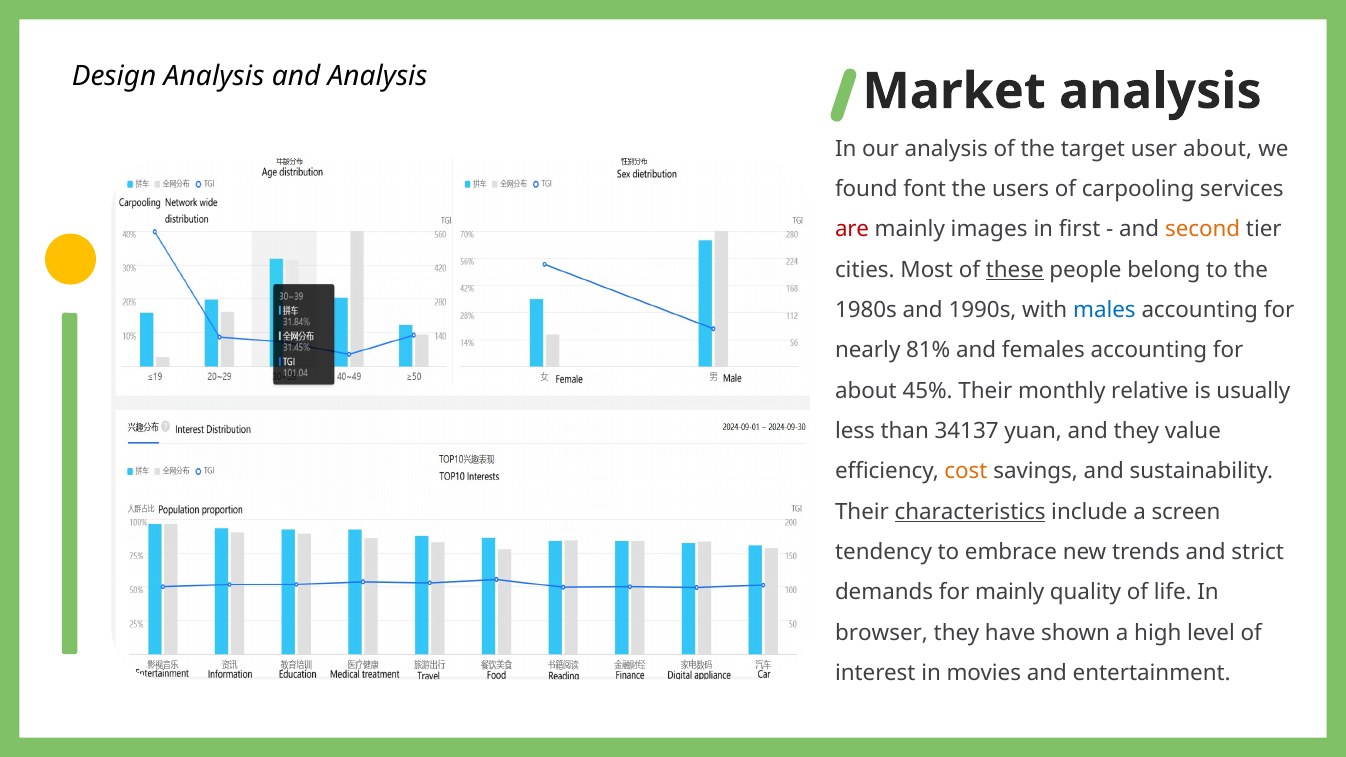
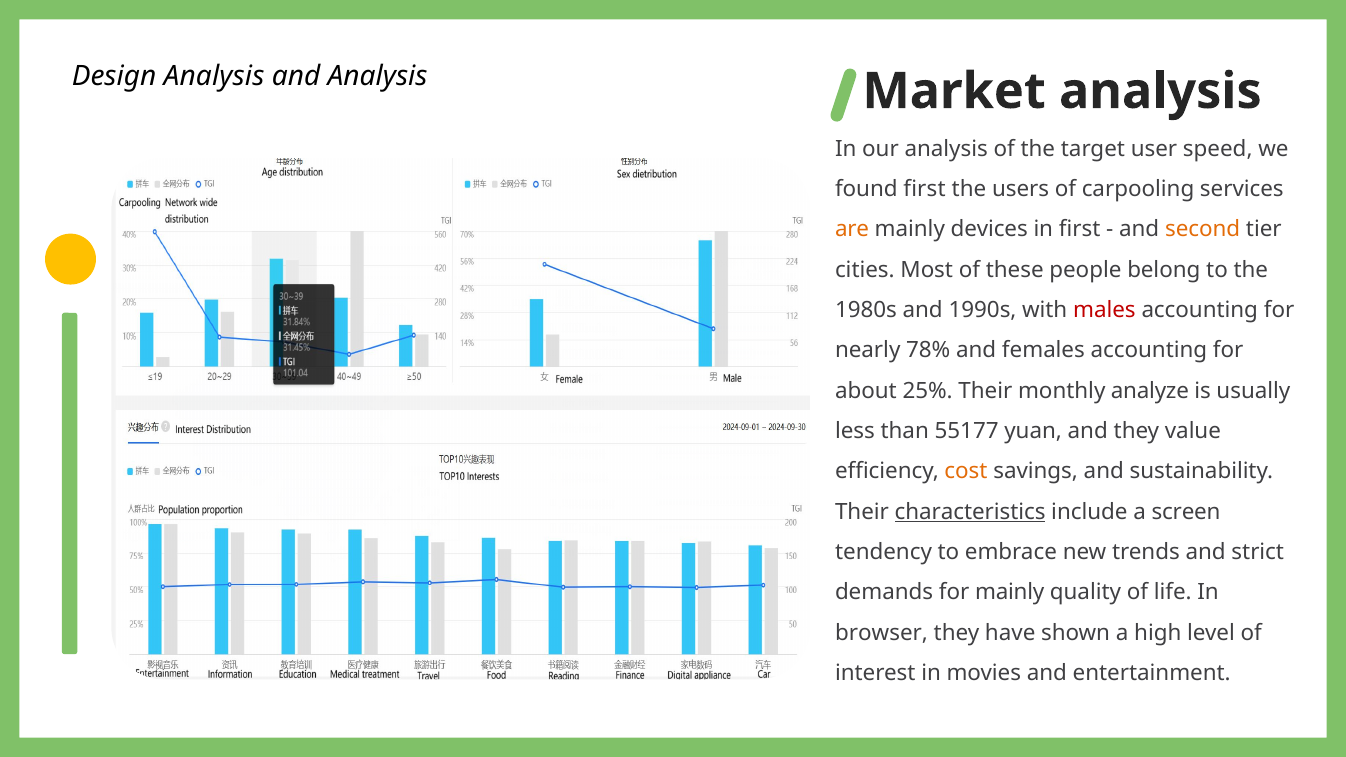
user about: about -> speed (1218, 149)
found font: font -> first (925, 189)
are colour: red -> orange (852, 229)
images: images -> devices (989, 229)
these underline: present -> none (1015, 270)
males colour: blue -> red (1104, 310)
81%: 81% -> 78% (928, 350)
45%: 45% -> 25% (928, 391)
relative: relative -> analyze (1150, 391)
34137: 34137 -> 55177 (967, 431)
